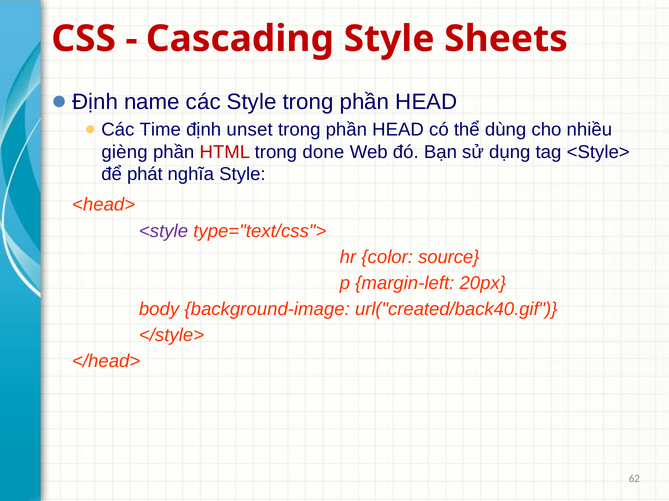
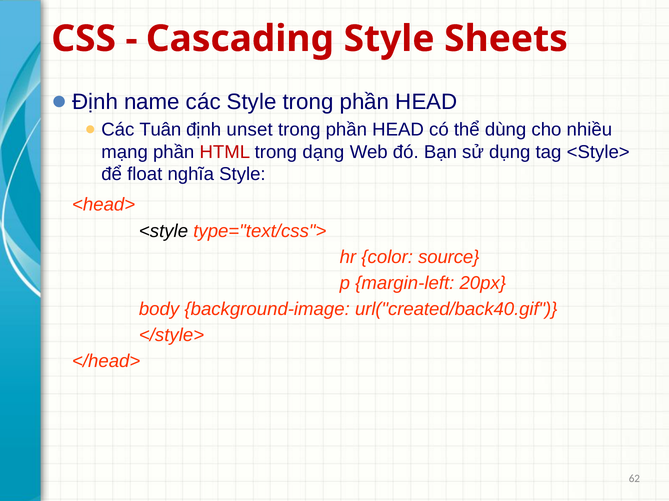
Time: Time -> Tuân (160, 130)
gièng: gièng -> mạng (125, 152)
done: done -> dạng (323, 152)
phát: phát -> float (145, 174)
<style colour: purple -> black (164, 232)
